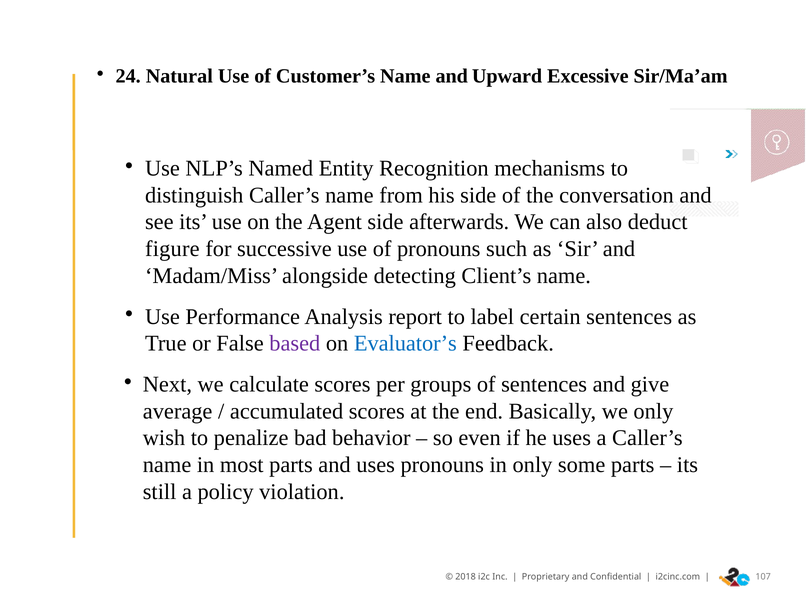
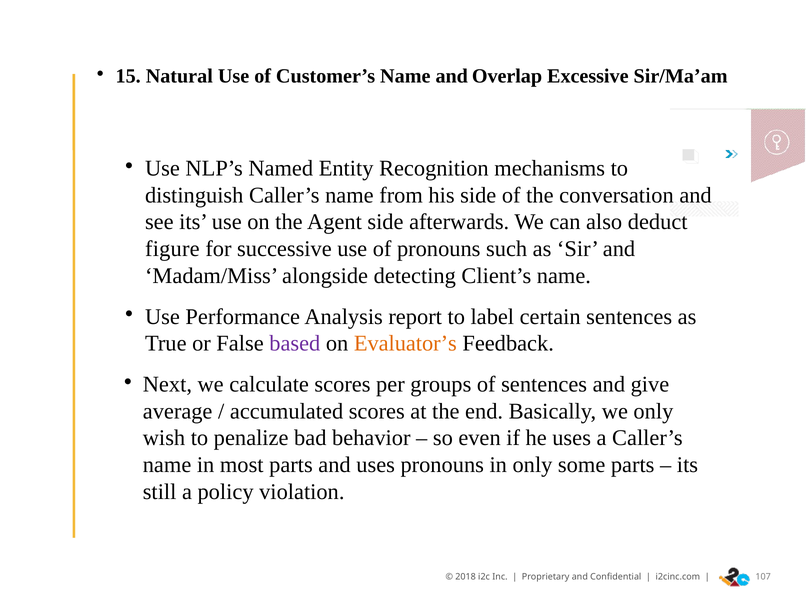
24: 24 -> 15 (128, 76)
Upward: Upward -> Overlap (507, 76)
Evaluator’s colour: blue -> orange (405, 343)
